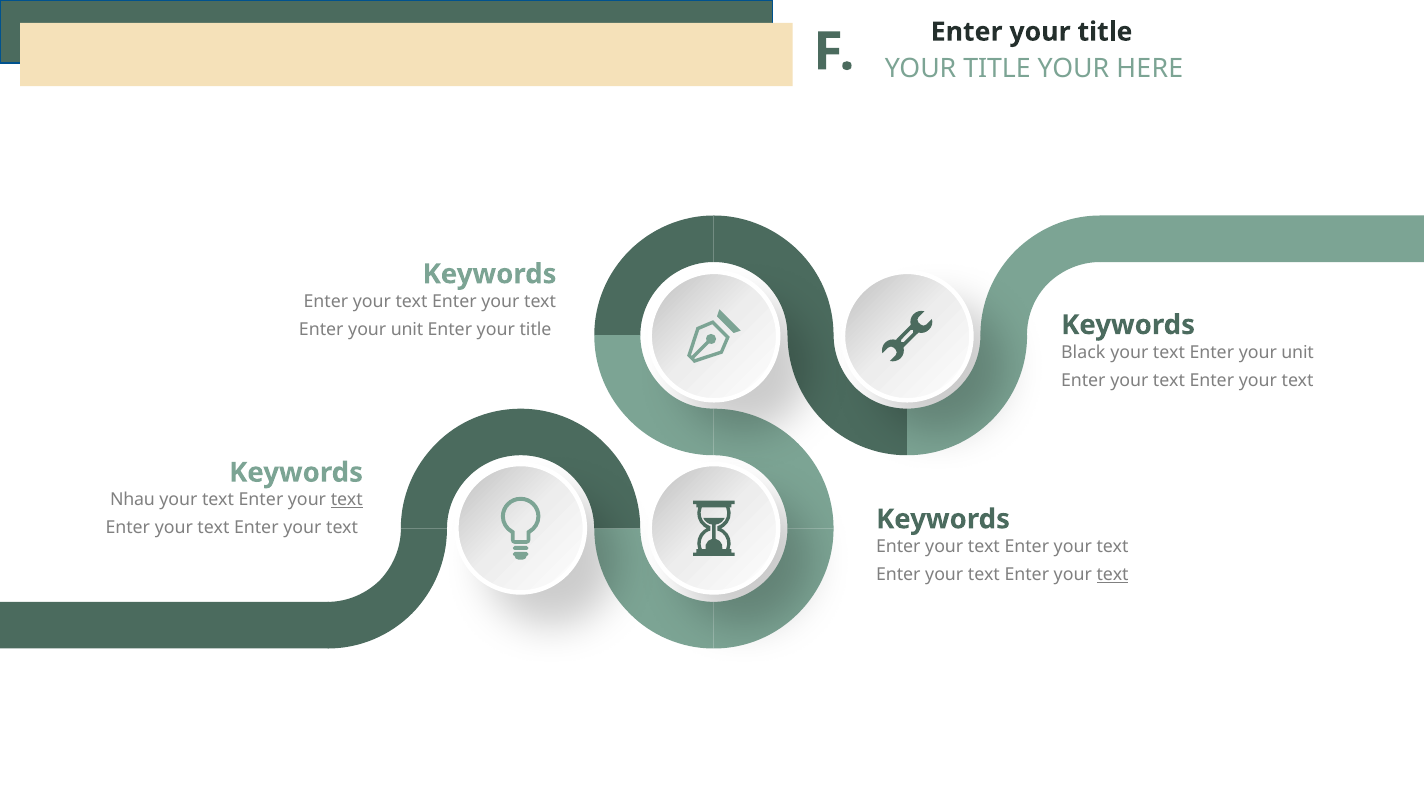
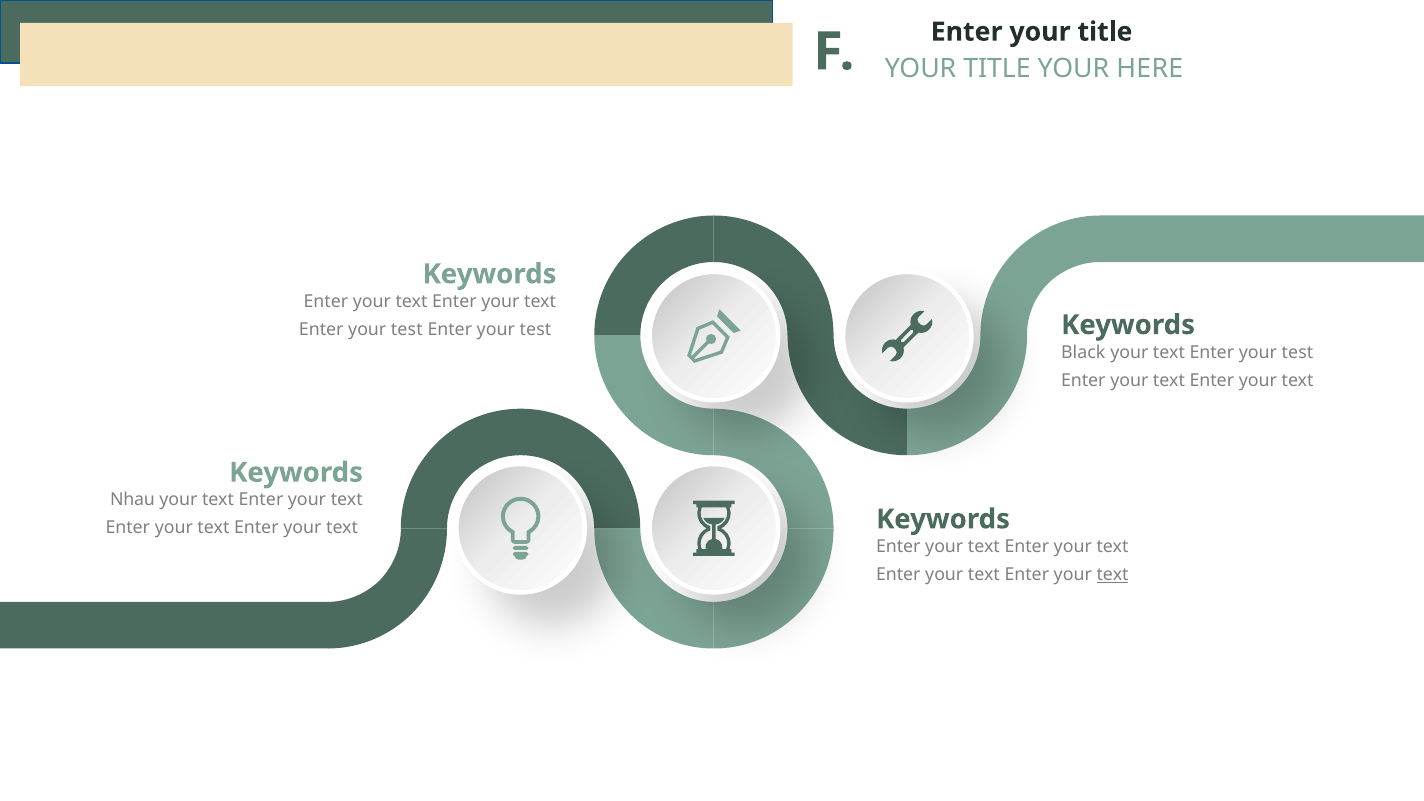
unit: unit -> test (407, 329)
title: title -> test (535, 329)
unit: unit -> test (1298, 352)
text underline: present -> none (347, 500)
